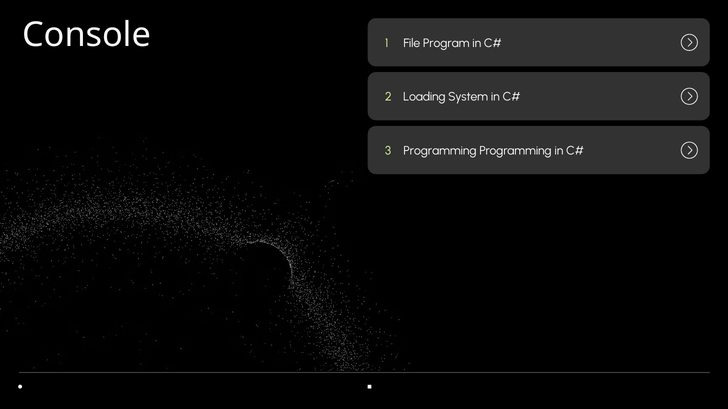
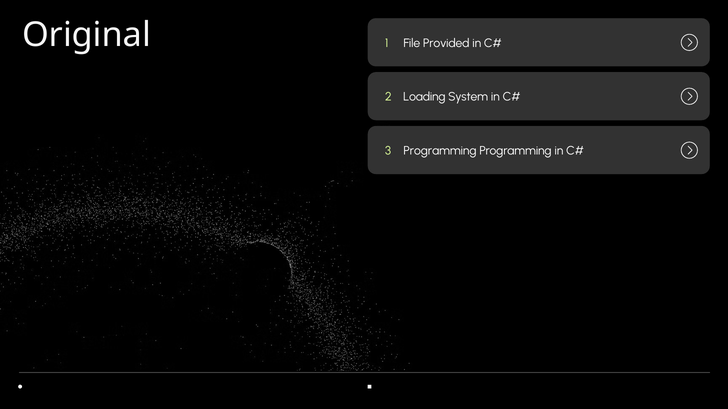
Console: Console -> Original (87, 35)
Program: Program -> Provided (446, 43)
